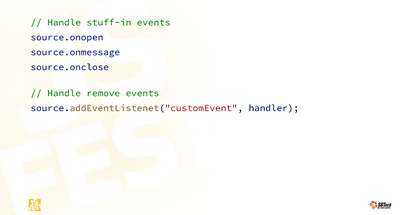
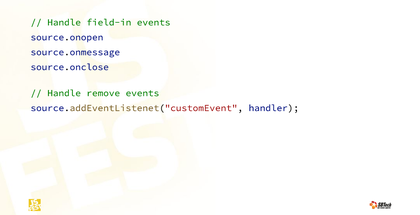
stuff-in: stuff-in -> field-in (109, 22)
